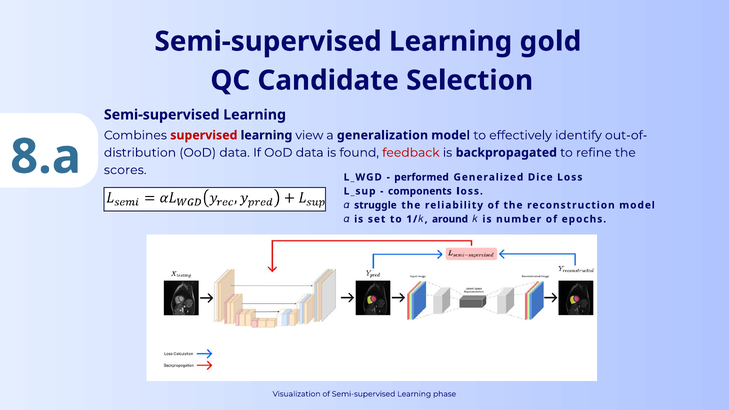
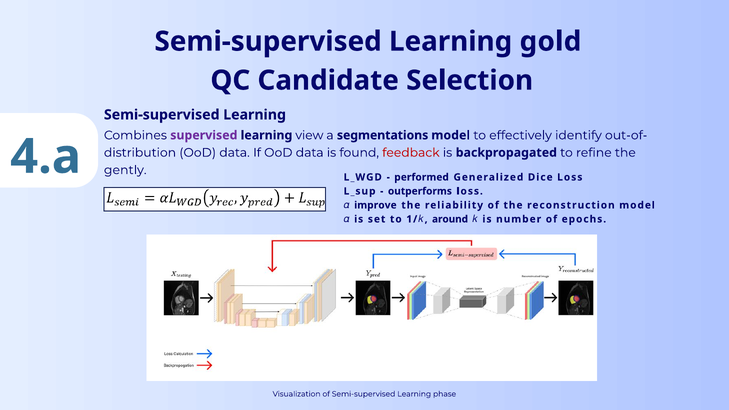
supervised colour: red -> purple (204, 135)
generalization: generalization -> segmentations (383, 135)
8.a: 8.a -> 4.a (46, 157)
scores: scores -> gently (125, 170)
components: components -> outperforms (420, 191)
struggle: struggle -> improve (375, 205)
